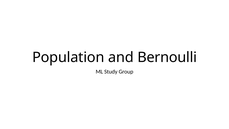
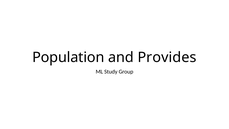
Bernoulli: Bernoulli -> Provides (167, 57)
